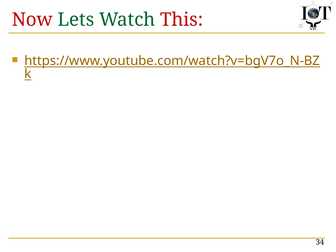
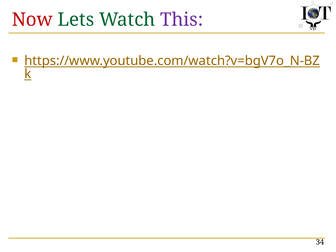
This colour: red -> purple (182, 20)
